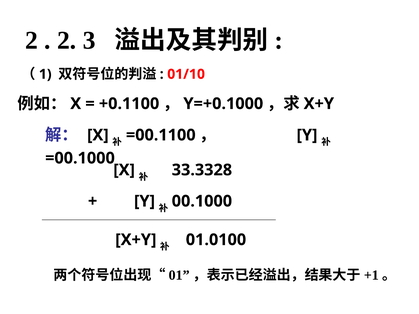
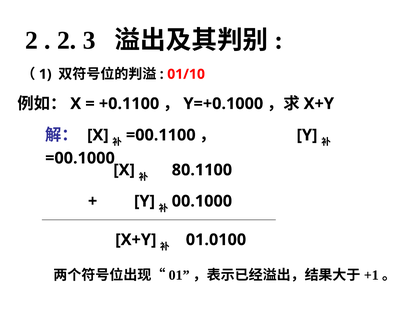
33.3328: 33.3328 -> 80.1100 (202, 170)
